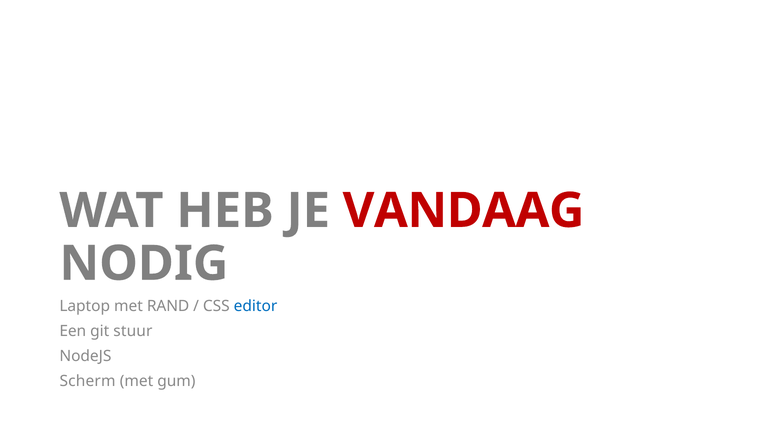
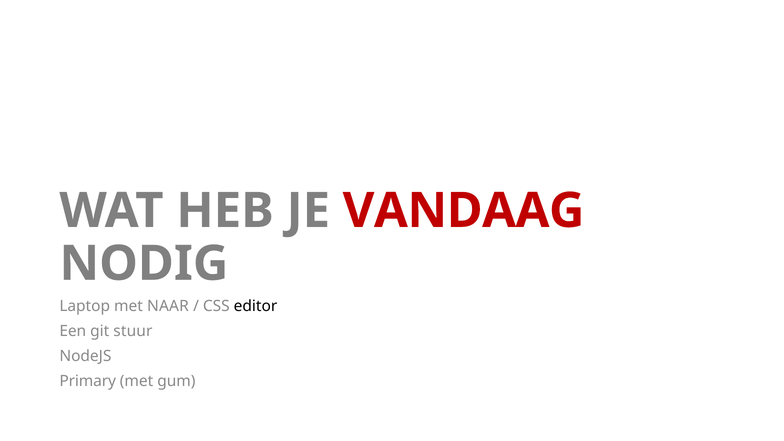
RAND: RAND -> NAAR (168, 306)
editor colour: blue -> black (255, 306)
Scherm: Scherm -> Primary (88, 381)
